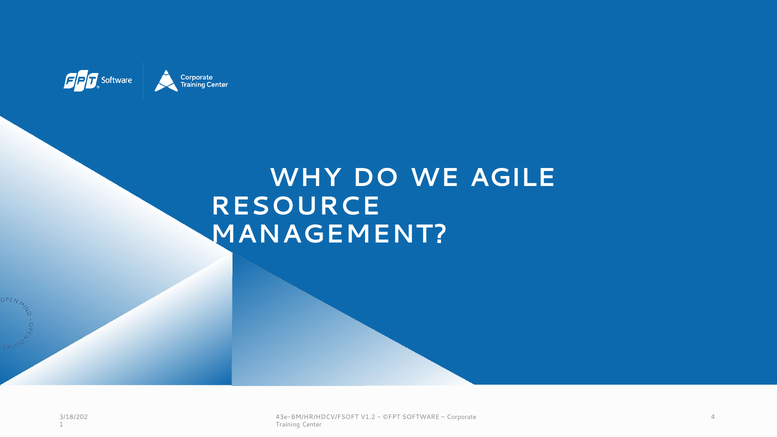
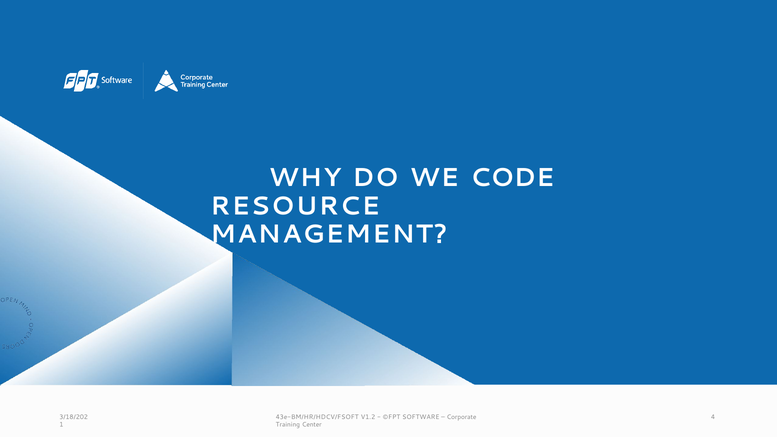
AGILE: AGILE -> CODE (512, 178)
